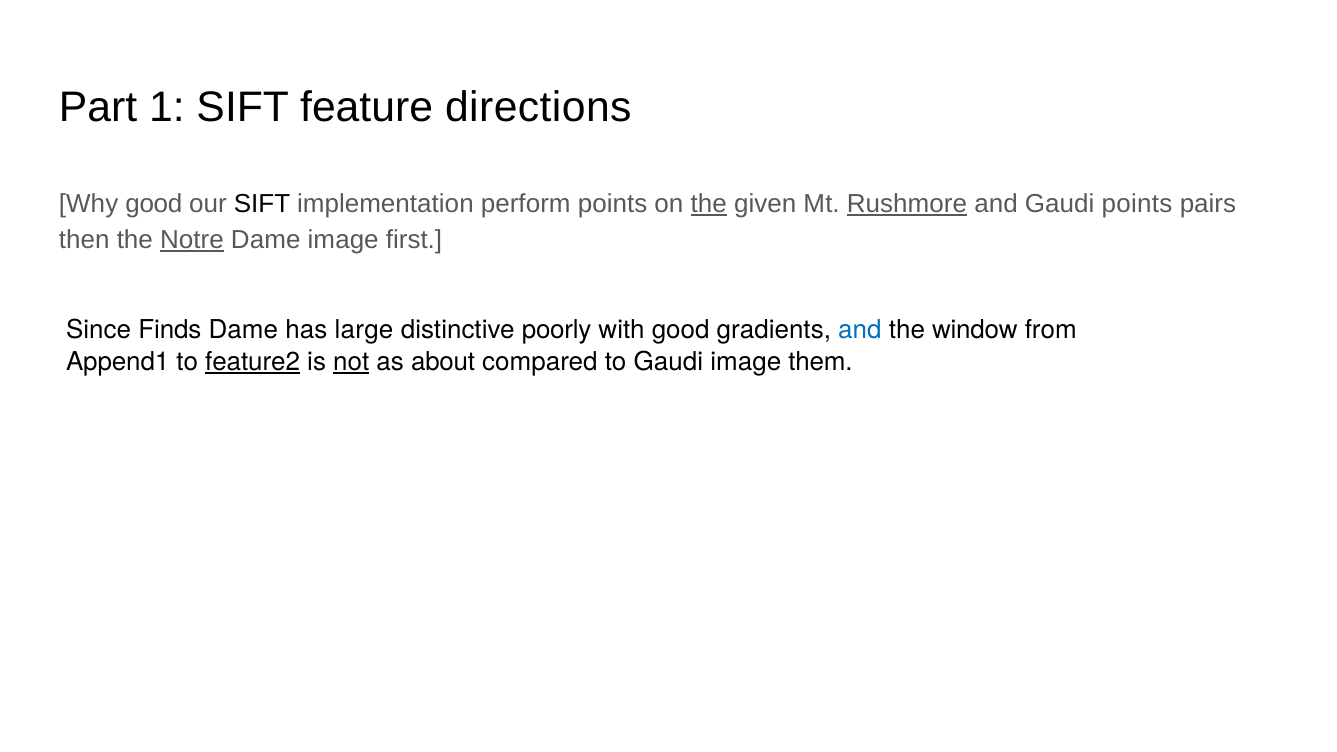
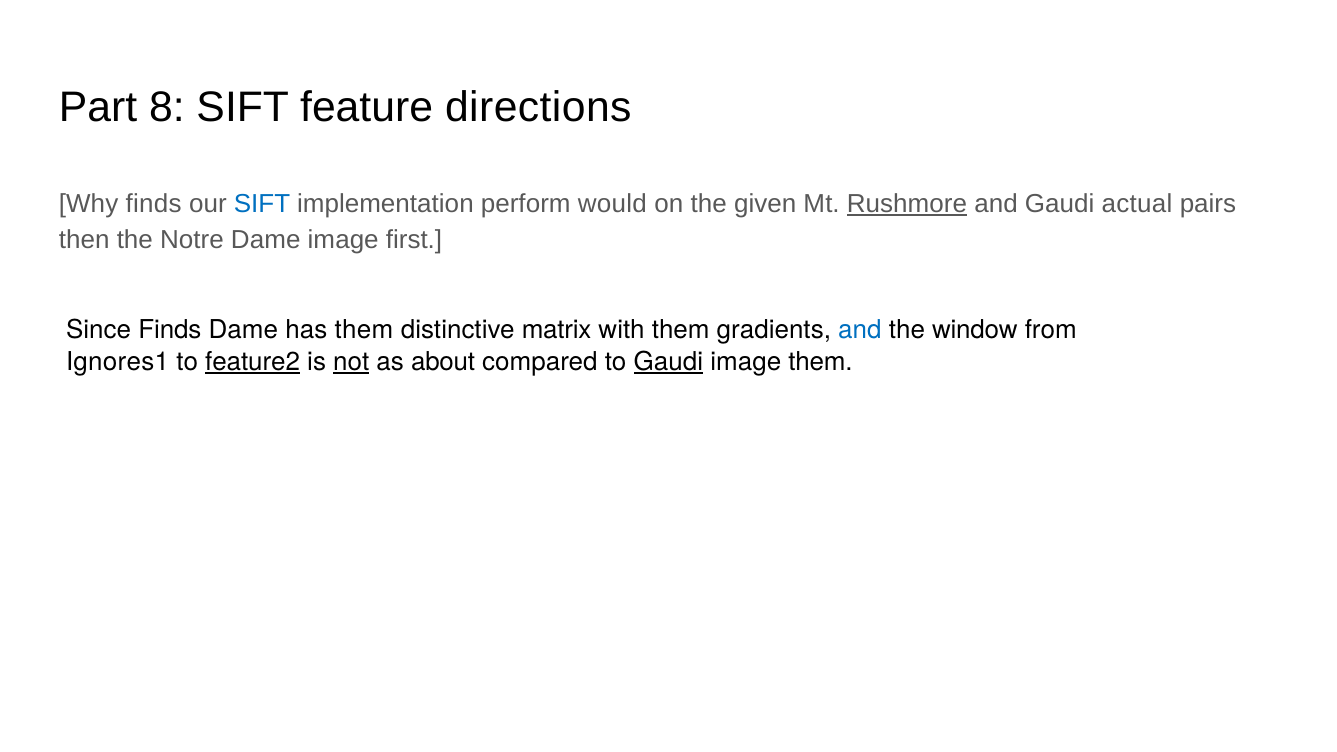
1: 1 -> 8 (167, 107)
Why good: good -> finds (154, 204)
SIFT colour: black -> blue (262, 204)
perform points: points -> would (612, 204)
the underline: present -> none (709, 204)
Gaudi points: points -> actual (1137, 204)
Notre underline: present -> none (192, 240)
has large: large -> them (364, 330)
poorly: poorly -> matrix (557, 330)
with good: good -> them (681, 330)
Append1: Append1 -> Ignores1 (118, 362)
Gaudi underline: none -> present (668, 362)
